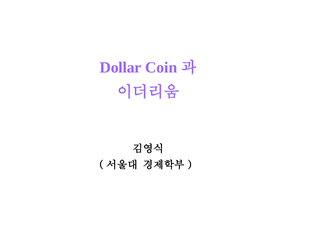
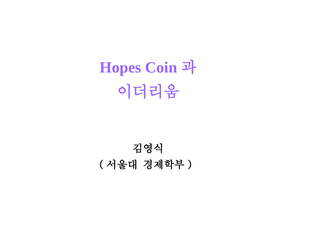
Dollar: Dollar -> Hopes (120, 67)
